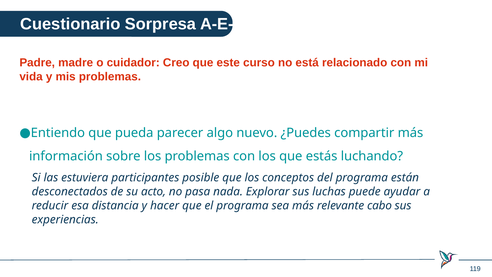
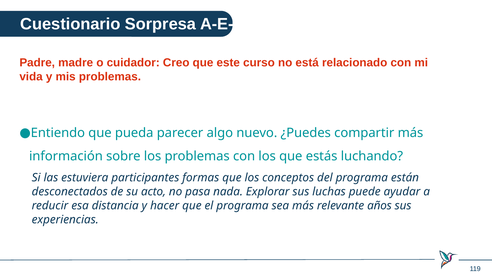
posible: posible -> formas (201, 178)
cabo: cabo -> años (379, 205)
